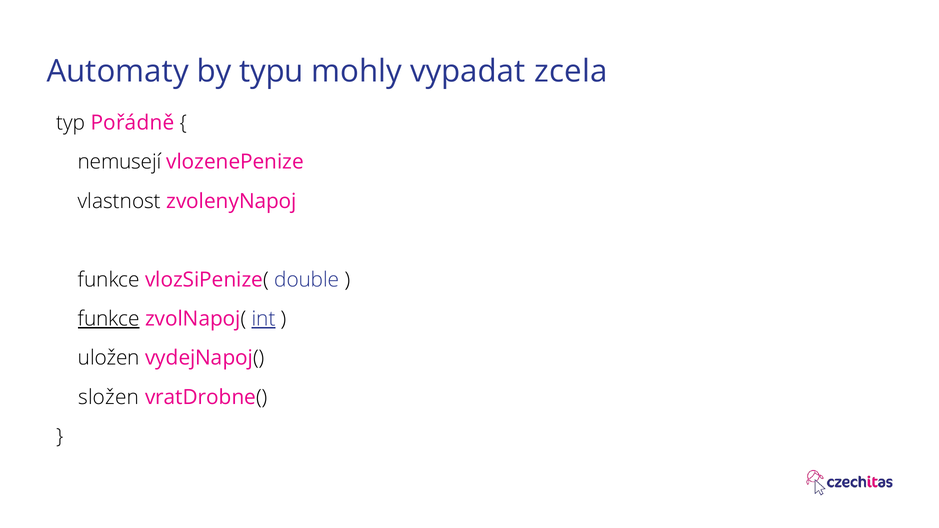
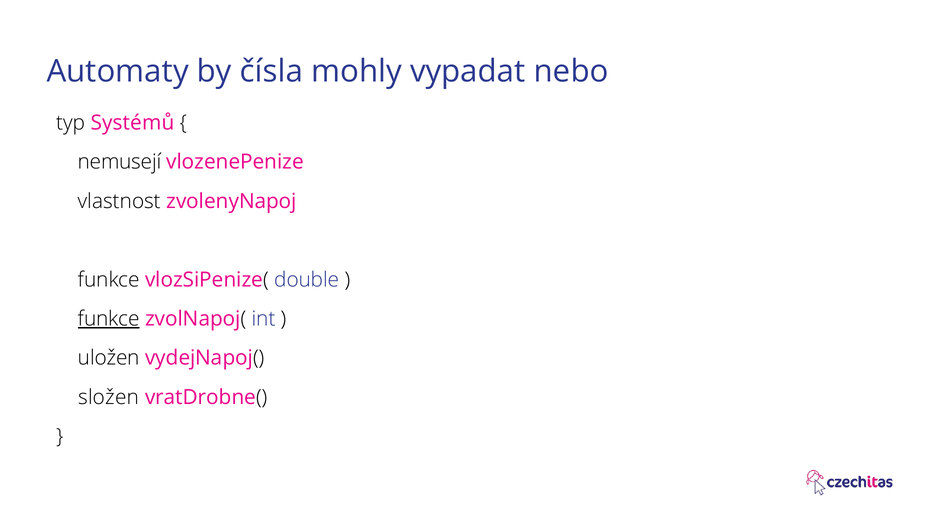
typu: typu -> čísla (271, 72)
zcela: zcela -> nebo (571, 72)
Pořádně: Pořádně -> Systémů (133, 123)
int underline: present -> none (264, 319)
